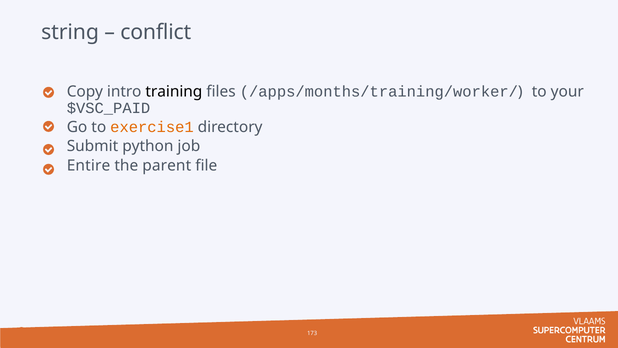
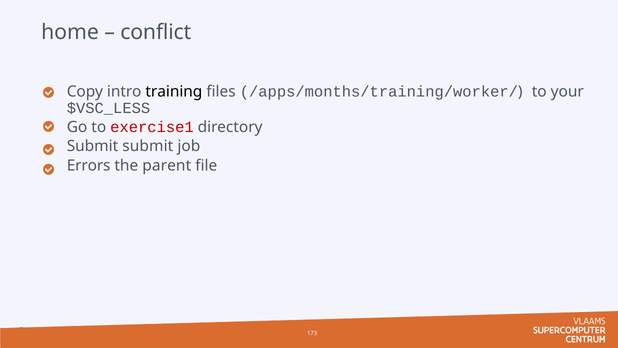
string: string -> home (70, 32)
$VSC_PAID: $VSC_PAID -> $VSC_LESS (108, 108)
exercise1 colour: orange -> red (152, 127)
Submit python: python -> submit (148, 146)
Entire: Entire -> Errors (89, 165)
